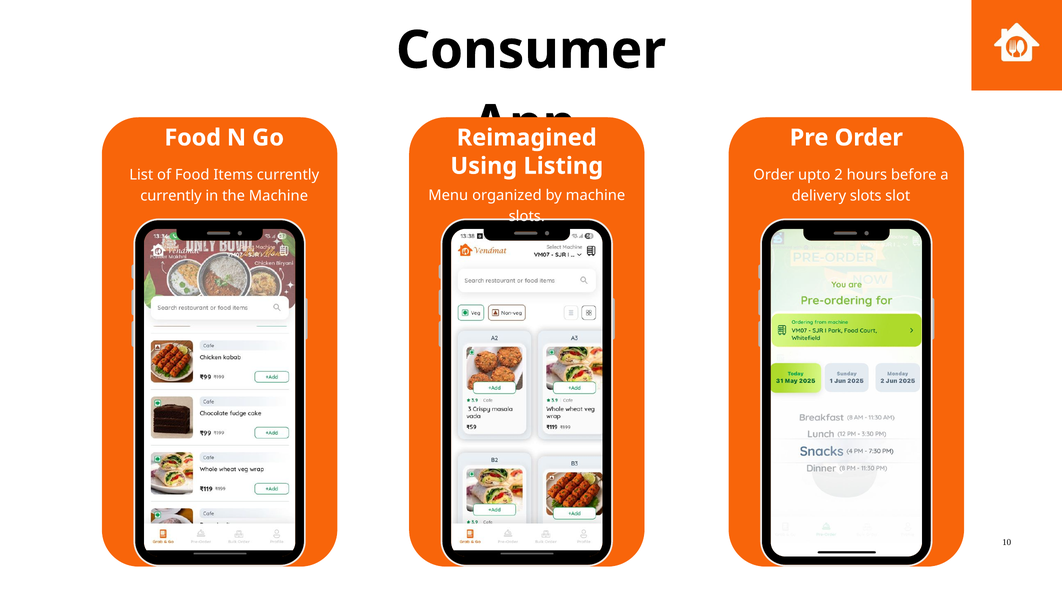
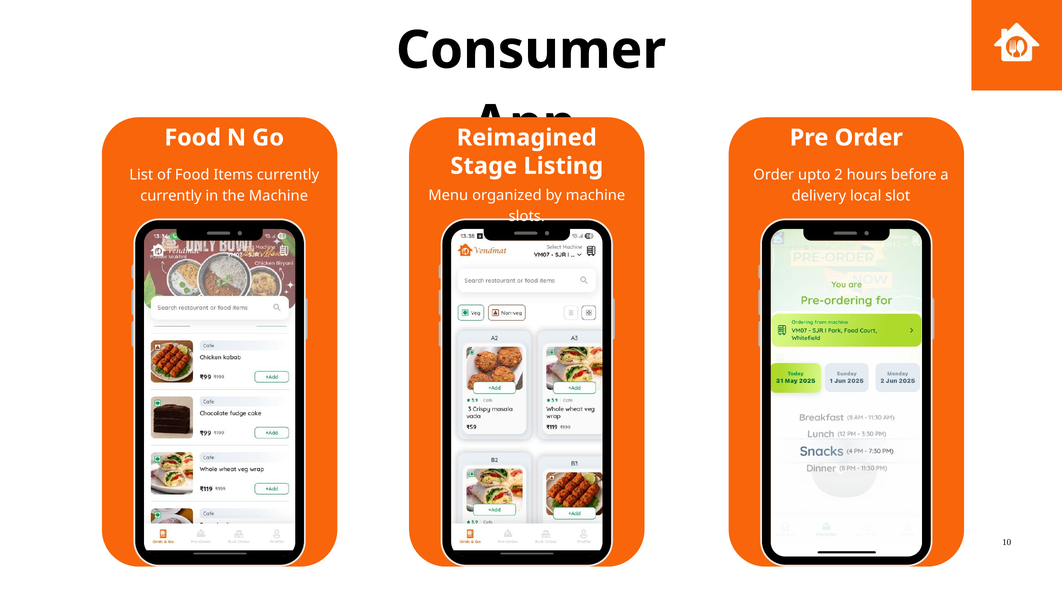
Using: Using -> Stage (484, 166)
delivery slots: slots -> local (866, 196)
